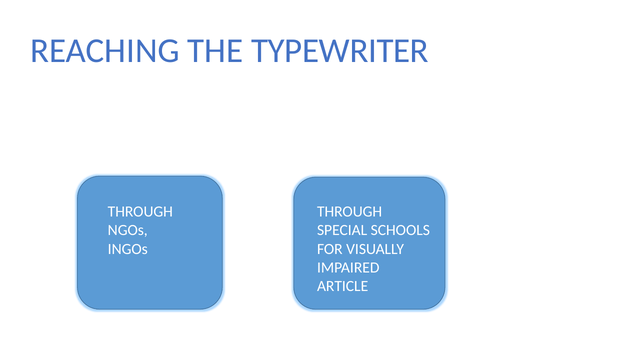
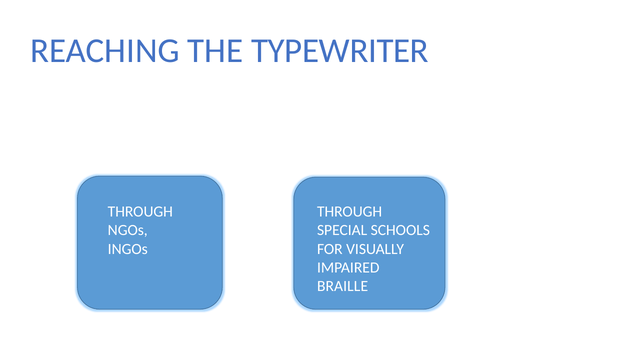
ARTICLE: ARTICLE -> BRAILLE (343, 286)
